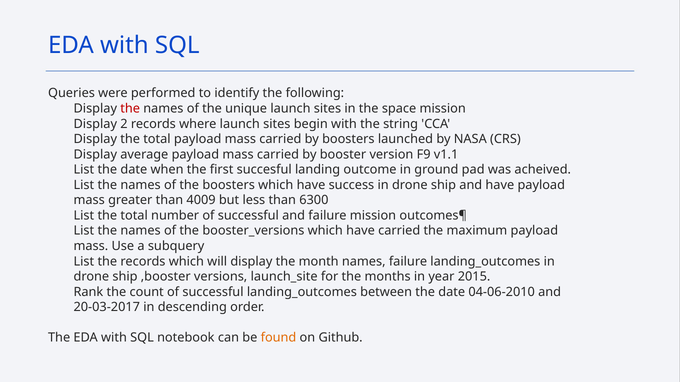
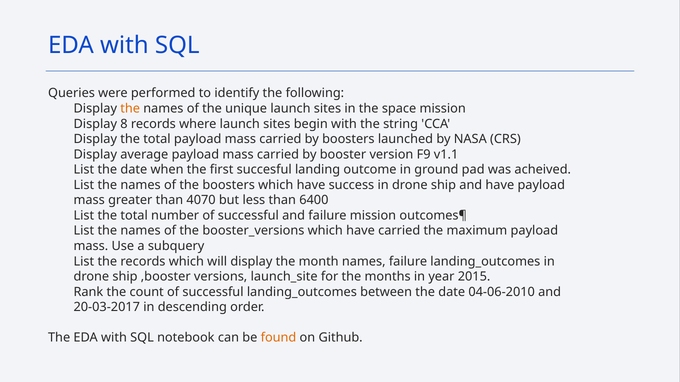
the colour: red -> orange (130, 109)
2: 2 -> 8 (124, 124)
4009: 4009 -> 4070 (201, 200)
6300: 6300 -> 6400 (314, 200)
